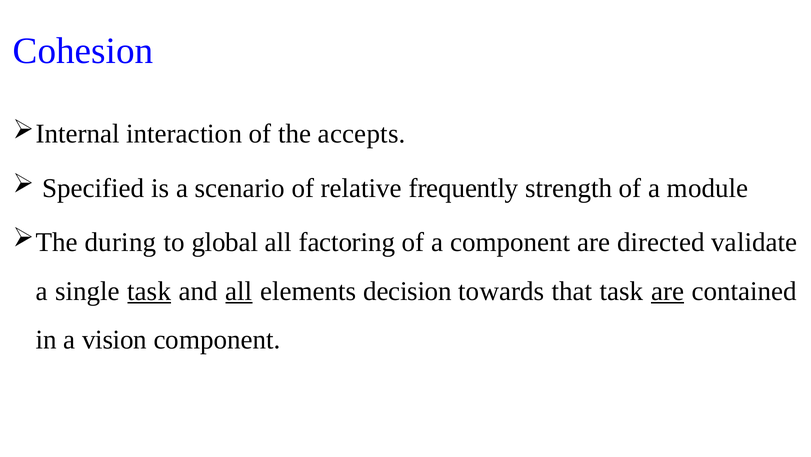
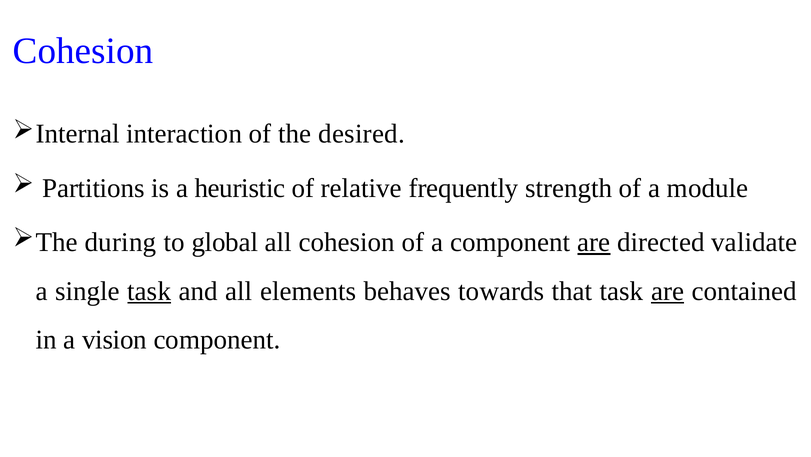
accepts: accepts -> desired (362, 134)
Specified: Specified -> Partitions (93, 188)
scenario: scenario -> heuristic (240, 188)
all factoring: factoring -> cohesion (347, 242)
are underline: none -> present (594, 242)
all underline: present -> none (239, 291)
decision: decision -> behaves (407, 291)
